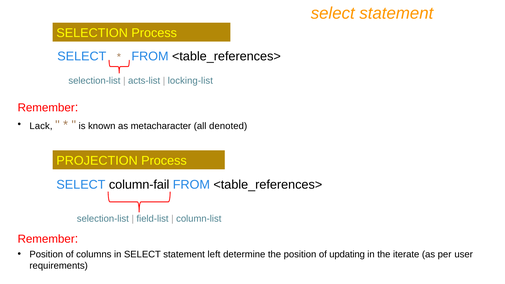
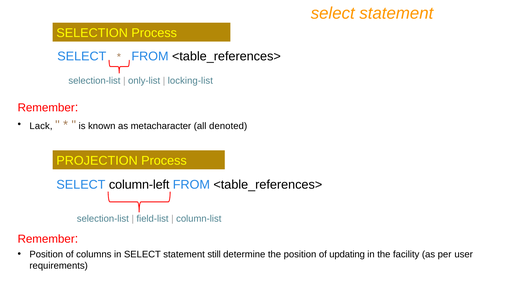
acts-list: acts-list -> only-list (144, 81)
column-fail: column-fail -> column-left (139, 185)
left: left -> still (214, 254)
iterate: iterate -> facility (406, 254)
